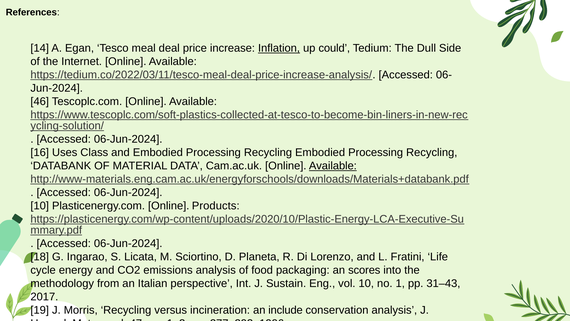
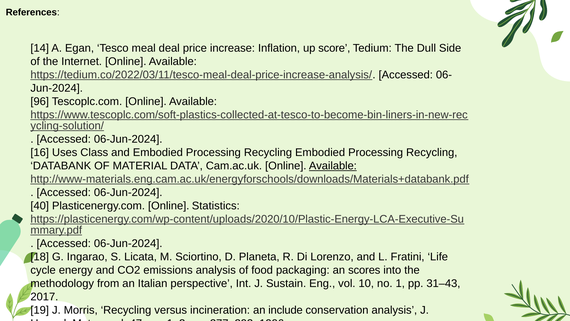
Inflation underline: present -> none (279, 48)
could: could -> score (334, 48)
46: 46 -> 96 (40, 101)
10: 10 -> 40 (40, 206)
Products: Products -> Statistics (216, 206)
